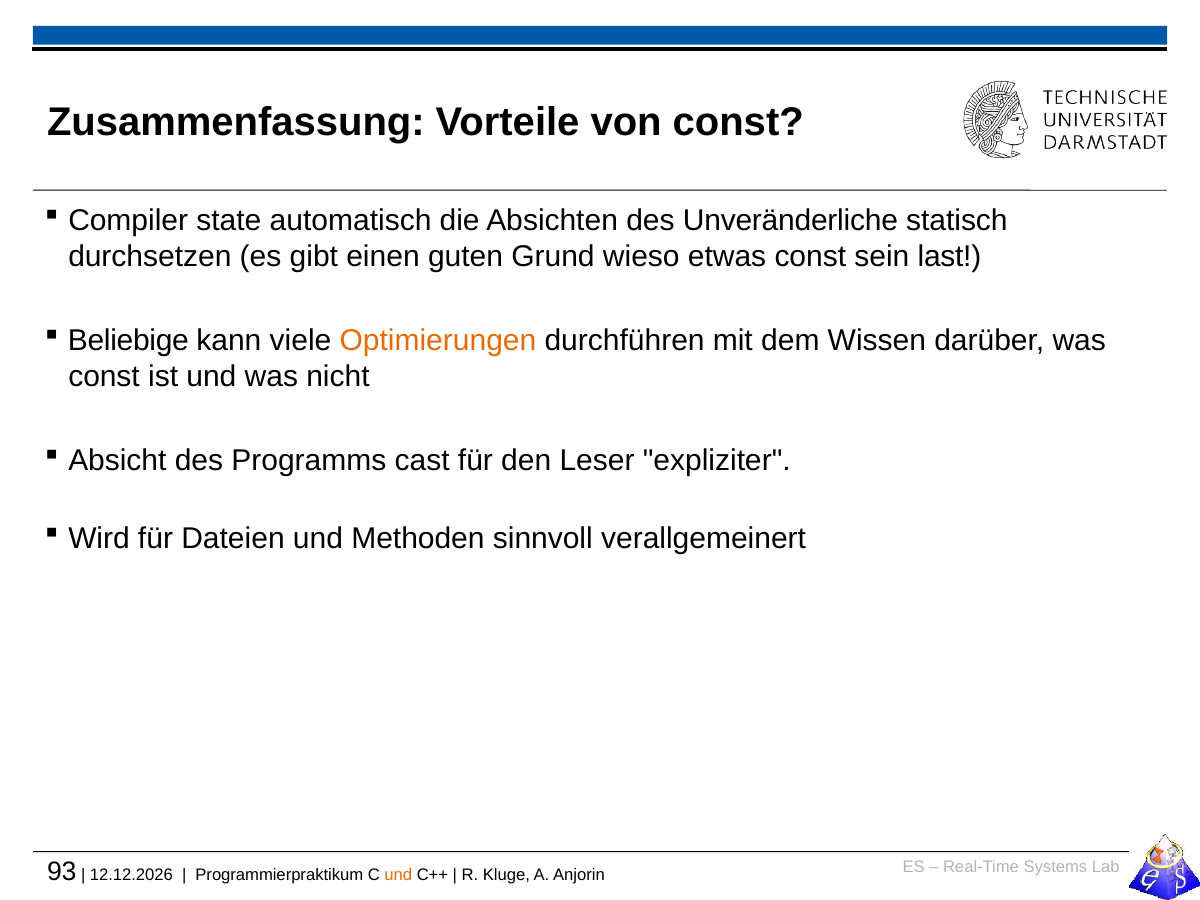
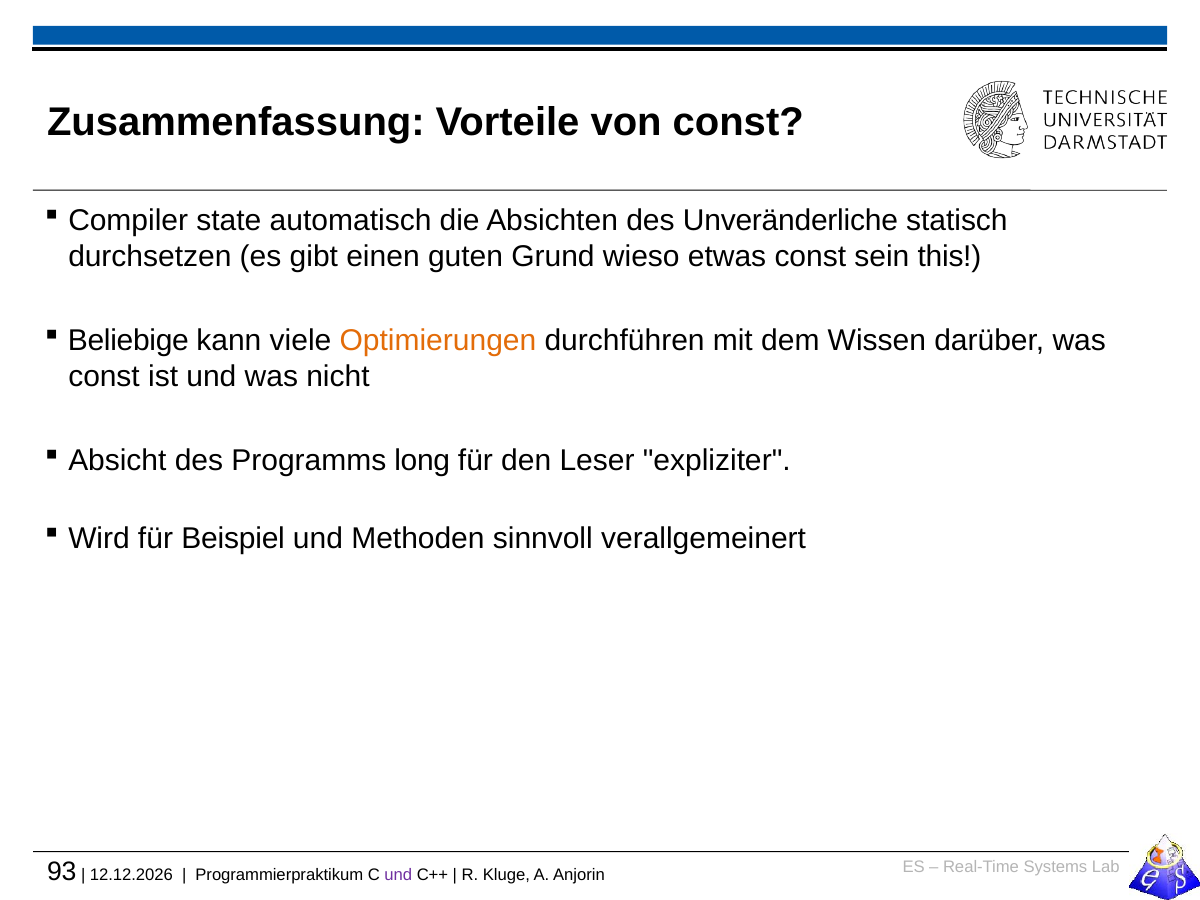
last: last -> this (949, 257)
cast: cast -> long (422, 461)
Dateien: Dateien -> Beispiel (233, 539)
und colour: orange -> purple (398, 875)
